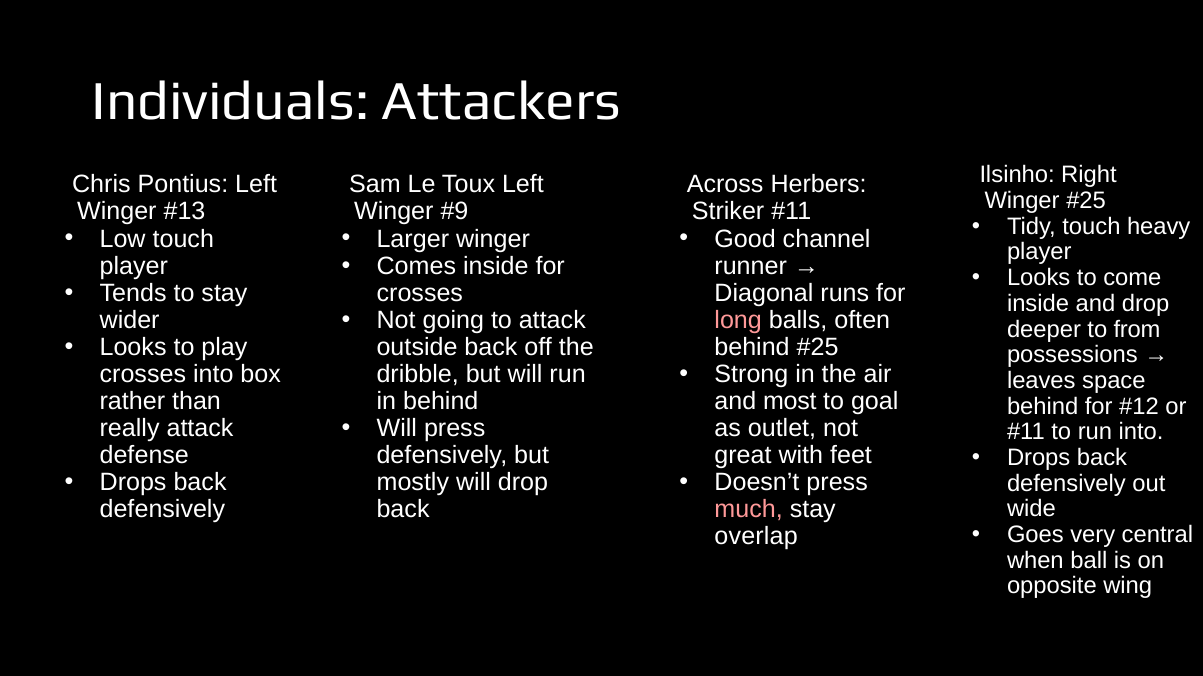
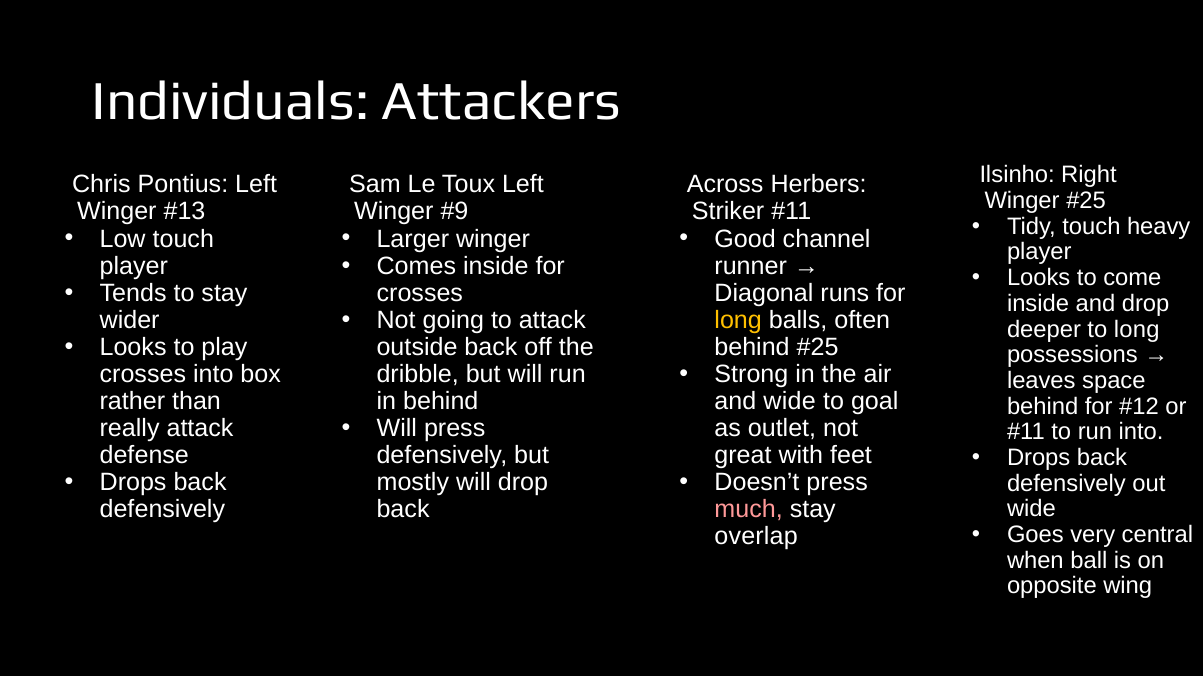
long colour: pink -> yellow (738, 320)
to from: from -> long (1137, 330)
and most: most -> wide (790, 402)
